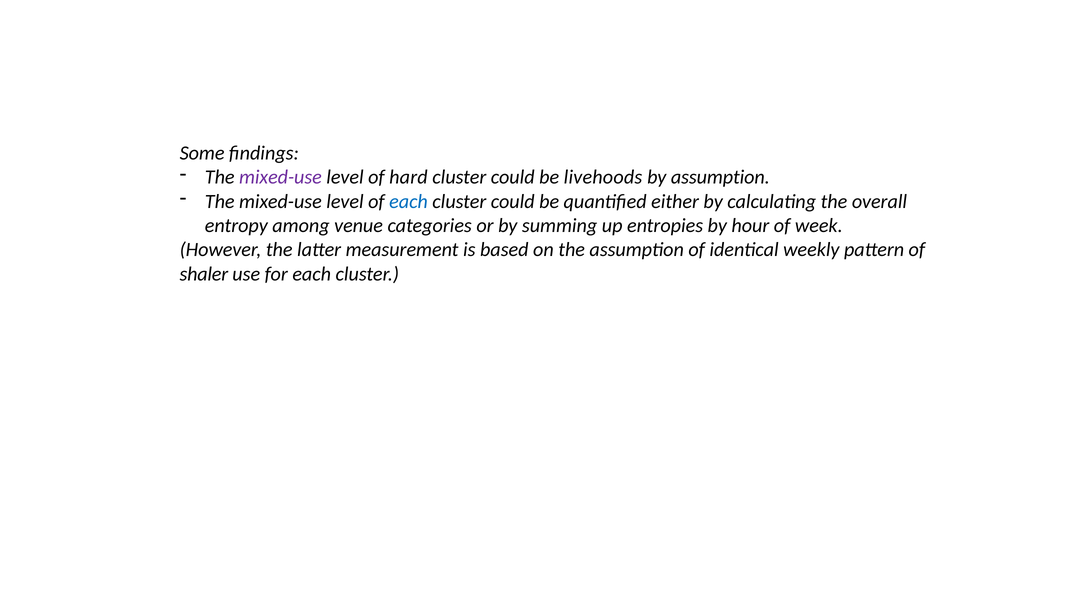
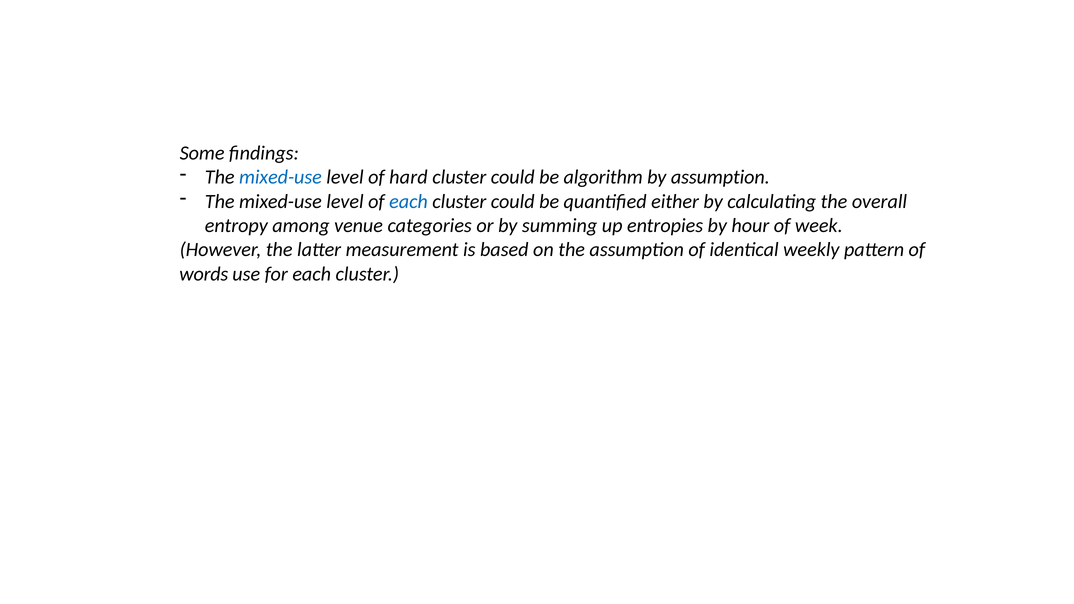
mixed-use colour: purple -> blue (280, 177)
livehoods: livehoods -> algorithm (603, 177)
shaler: shaler -> words (204, 274)
